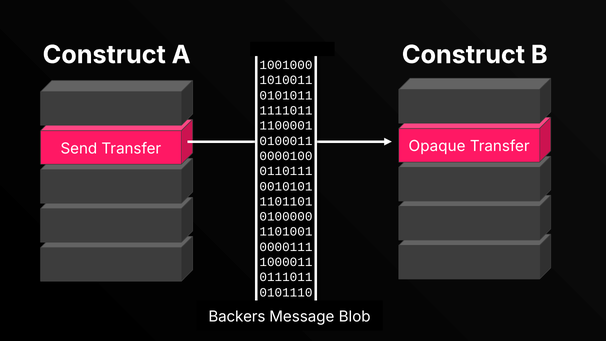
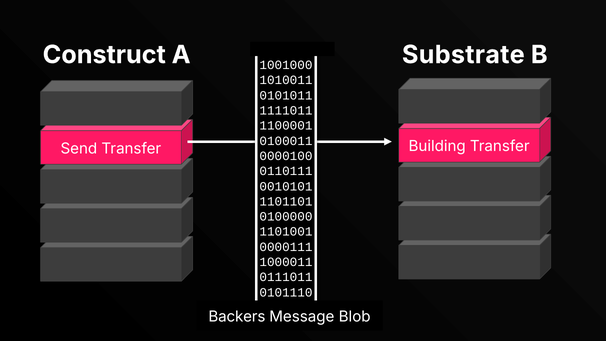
Construct: Construct -> Substrate (463, 55)
Opaque: Opaque -> Building (437, 146)
